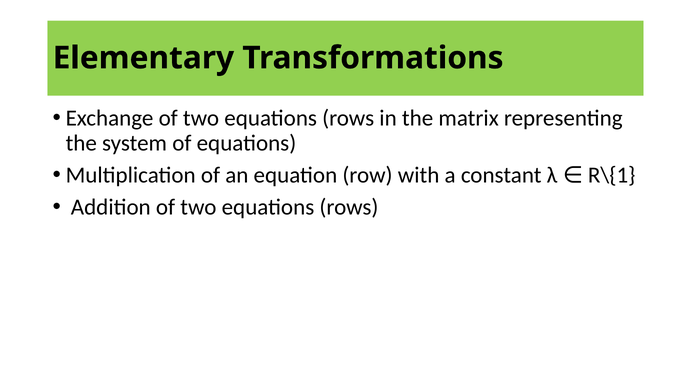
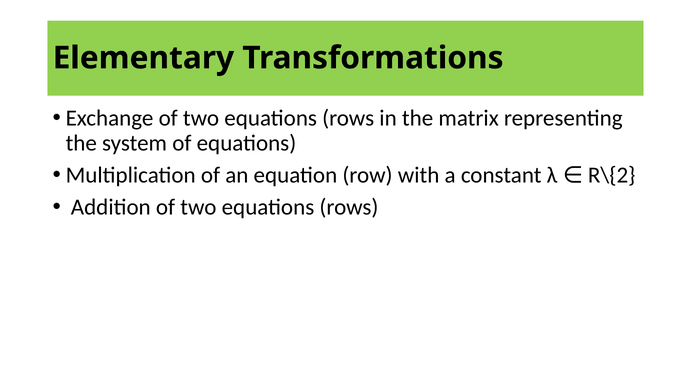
R\{1: R\{1 -> R\{2 (612, 175)
